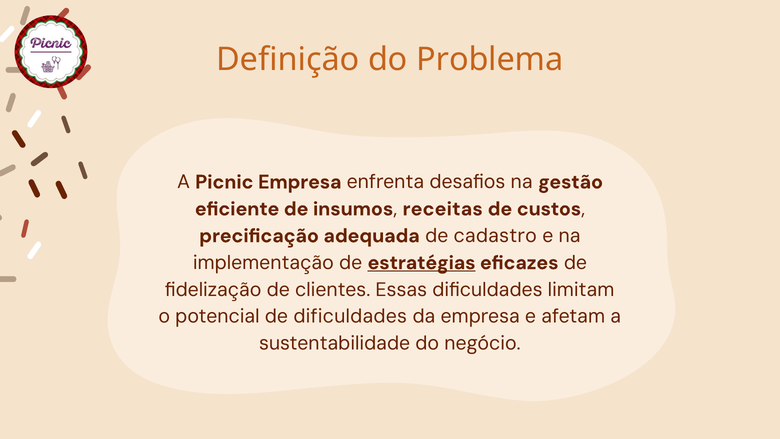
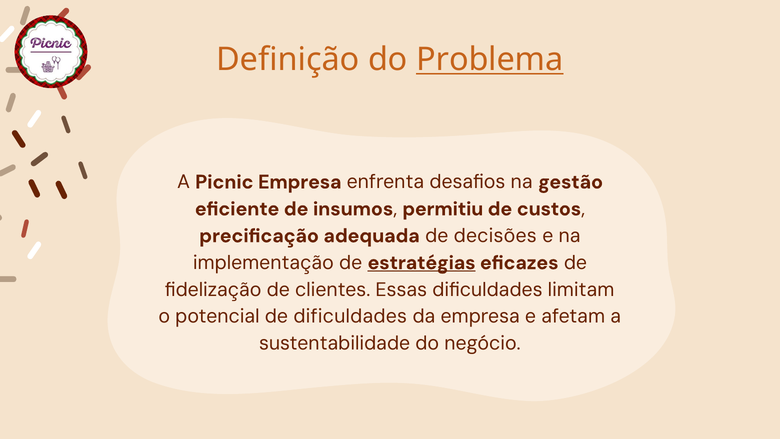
Problema underline: none -> present (490, 60)
receitas: receitas -> permitiu (443, 209)
cadastro: cadastro -> decisões (495, 236)
